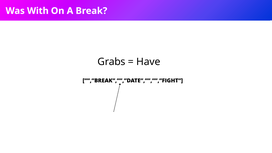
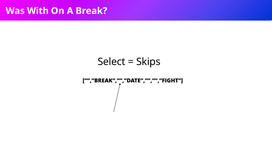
Grabs: Grabs -> Select (111, 62)
Have: Have -> Skips (148, 62)
